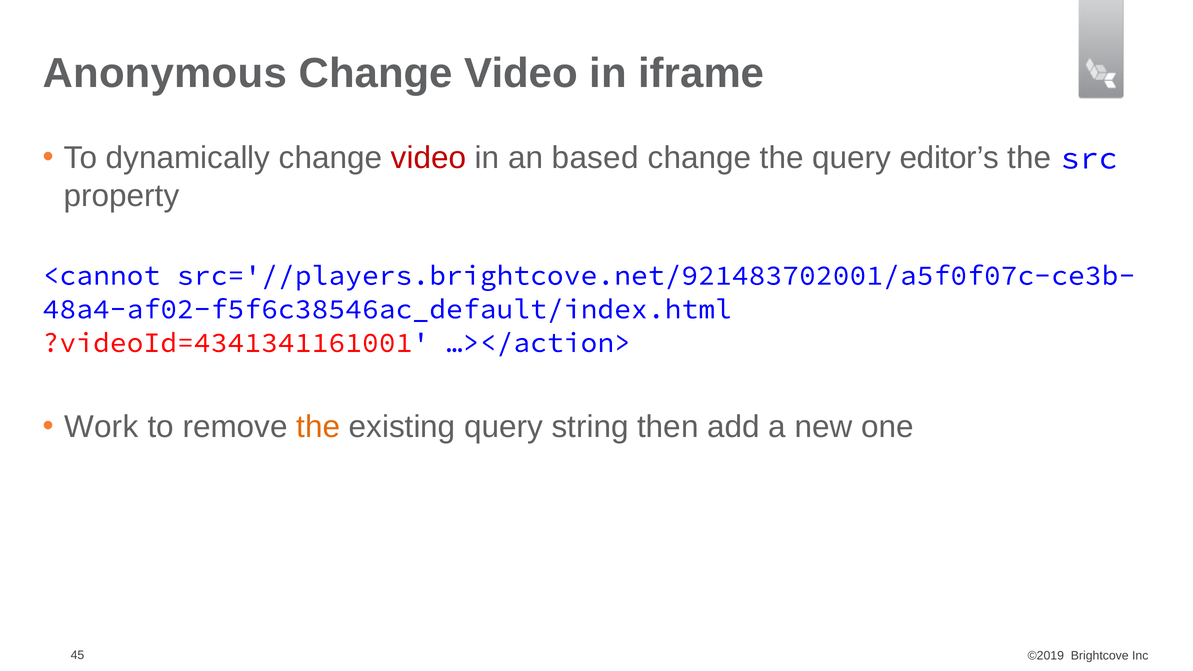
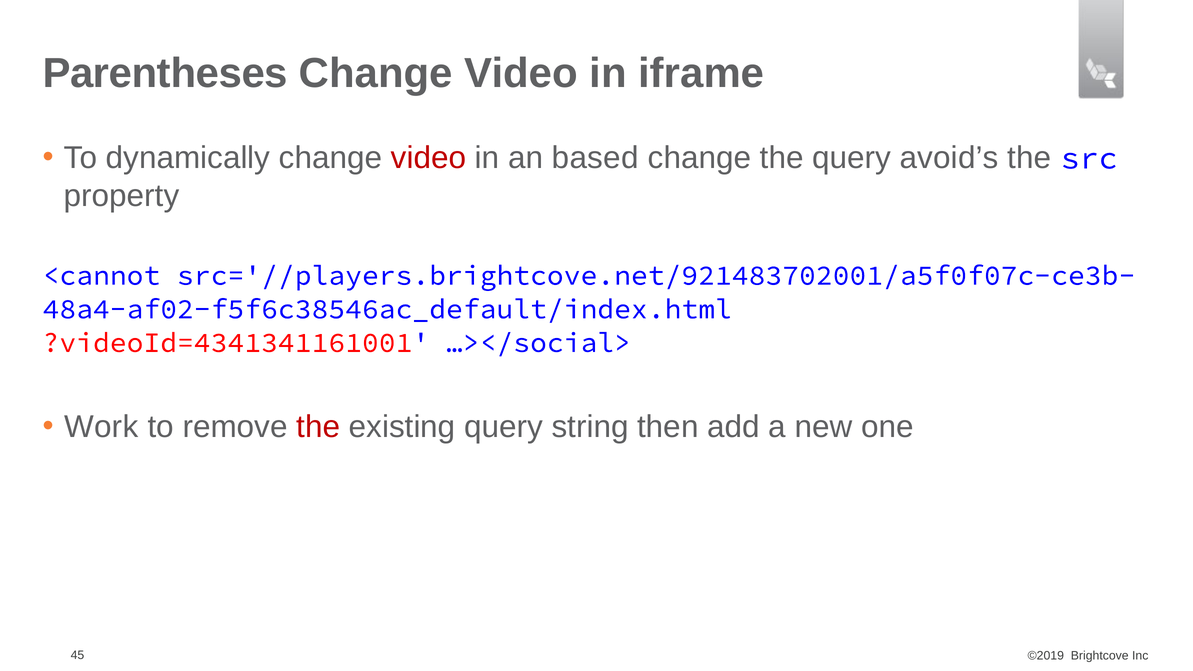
Anonymous: Anonymous -> Parentheses (165, 73)
editor’s: editor’s -> avoid’s (949, 158)
…></action>: …></action> -> …></social> (539, 343)
the colour: orange -> red (318, 427)
